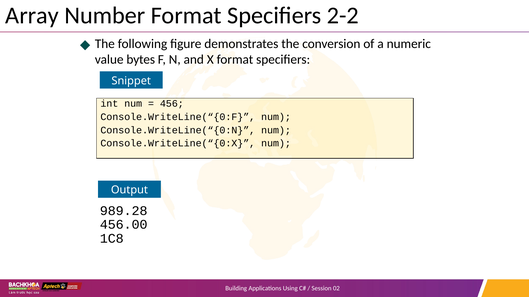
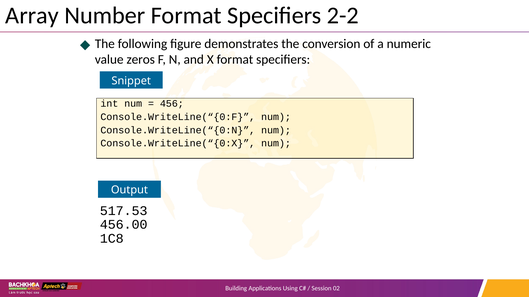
bytes: bytes -> zeros (141, 60)
989.28: 989.28 -> 517.53 (124, 211)
